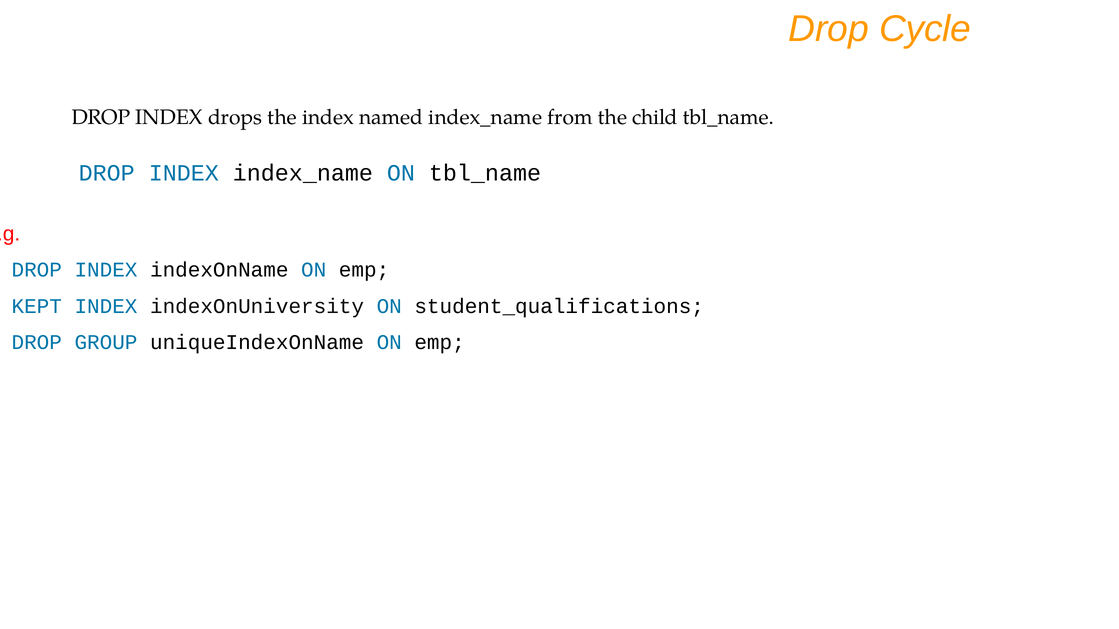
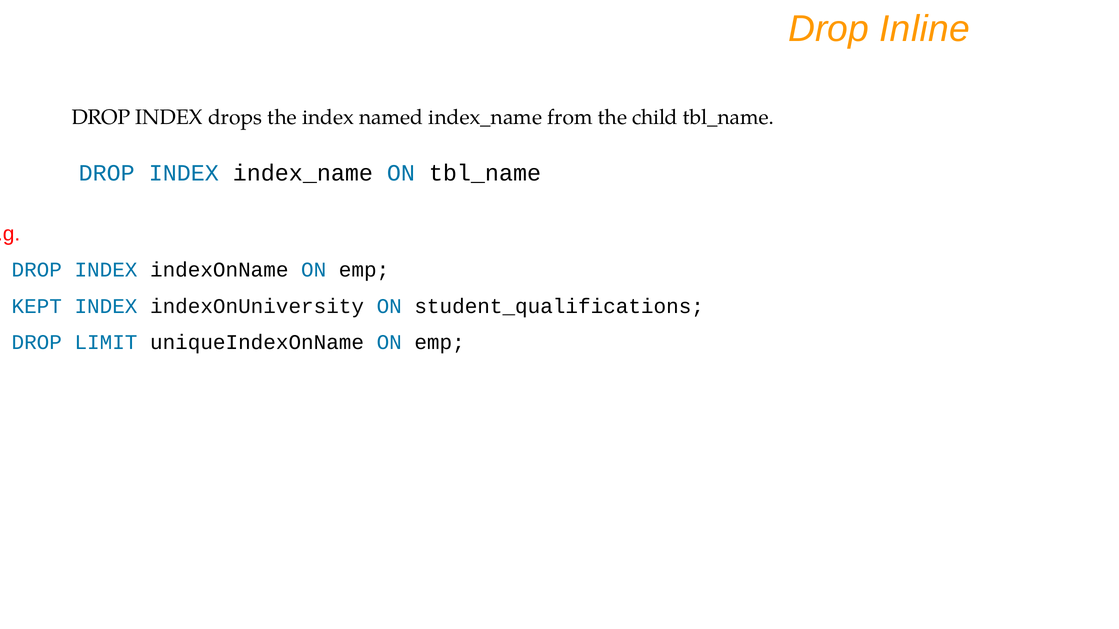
Cycle: Cycle -> Inline (925, 29)
GROUP: GROUP -> LIMIT (106, 343)
